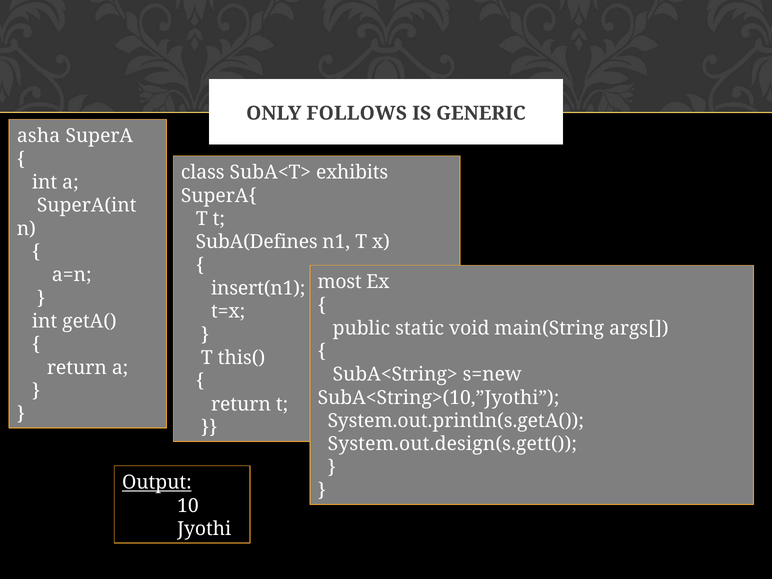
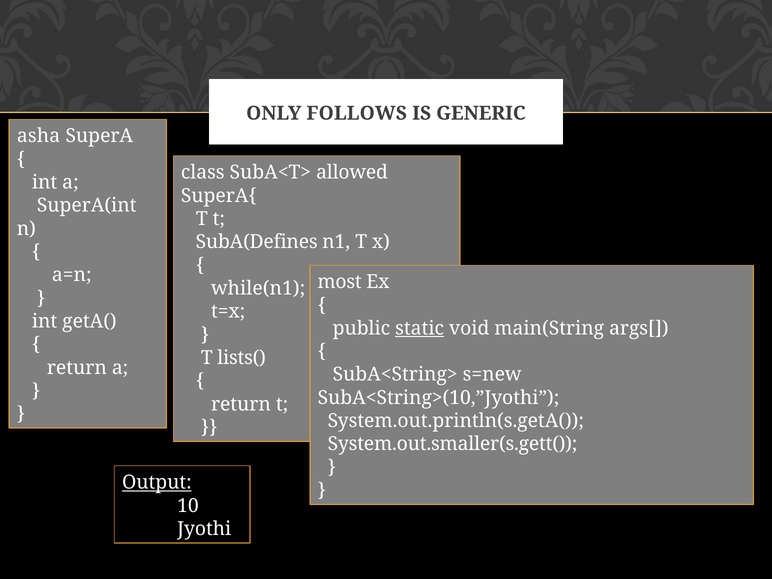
exhibits: exhibits -> allowed (352, 173)
insert(n1: insert(n1 -> while(n1 (258, 288)
static underline: none -> present (420, 328)
this(: this( -> lists( (242, 358)
System.out.design(s.gett(: System.out.design(s.gett( -> System.out.smaller(s.gett( (452, 444)
